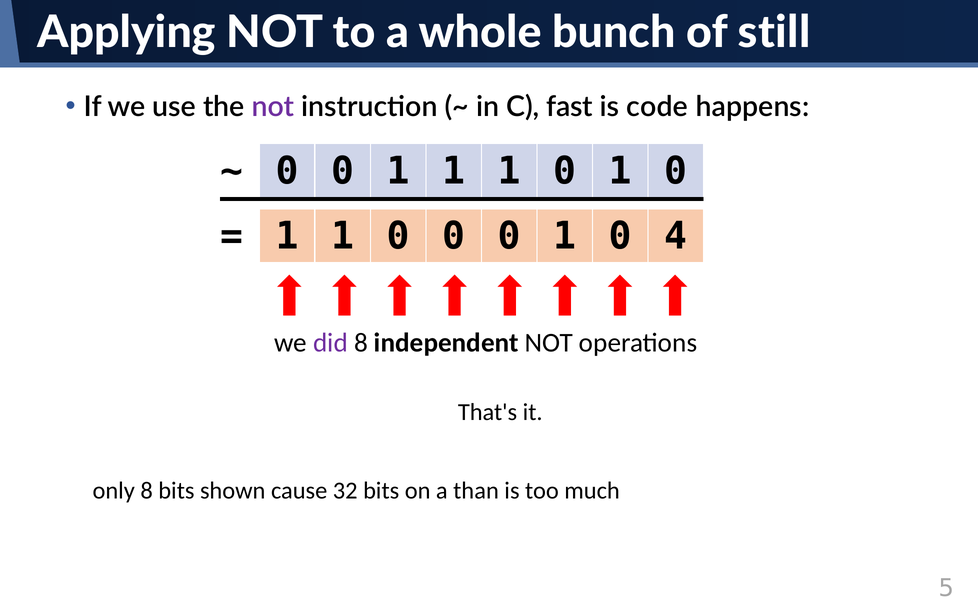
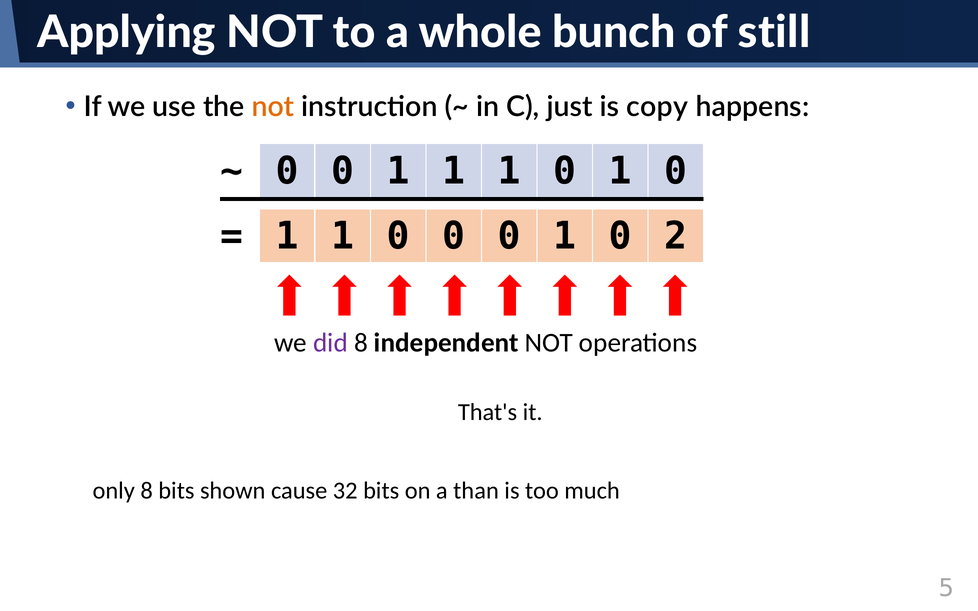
not colour: purple -> orange (273, 107)
fast: fast -> just (570, 107)
code: code -> copy (657, 107)
4: 4 -> 2 (676, 236)
